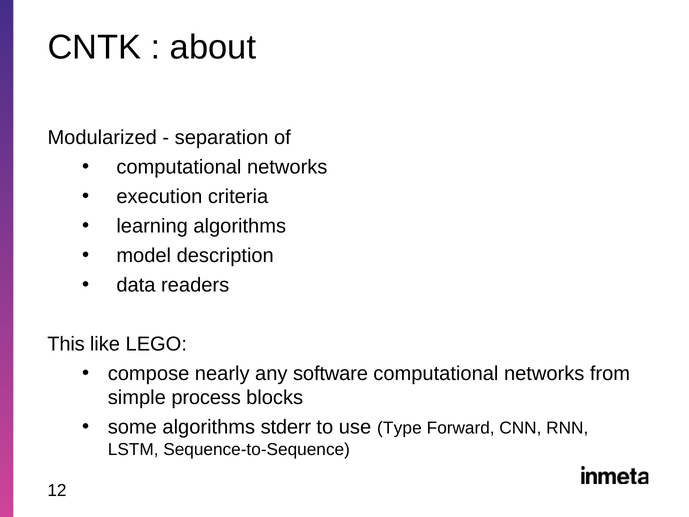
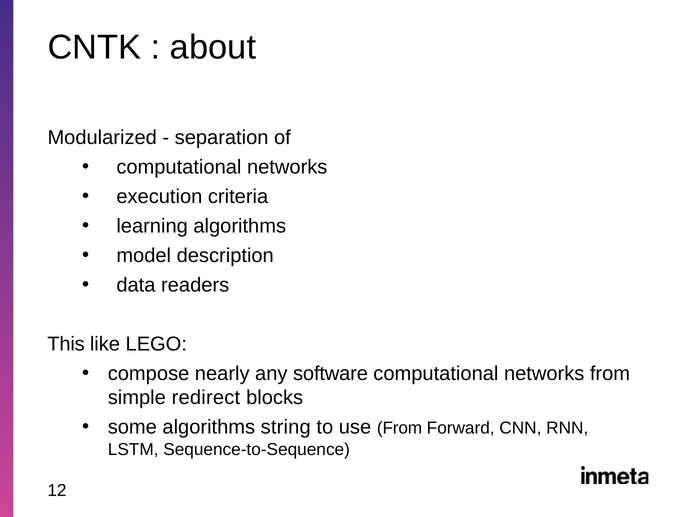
process: process -> redirect (206, 397)
stderr: stderr -> string (286, 427)
use Type: Type -> From (400, 428)
